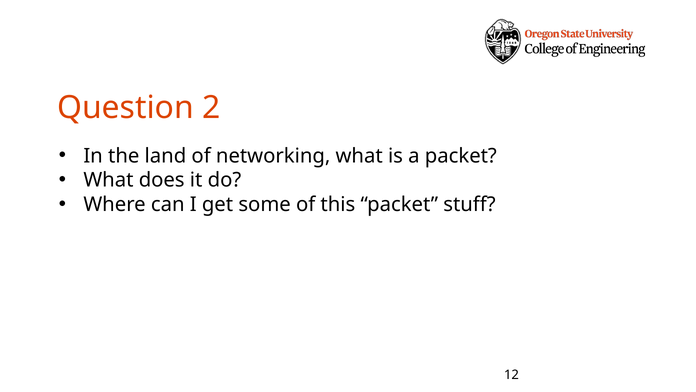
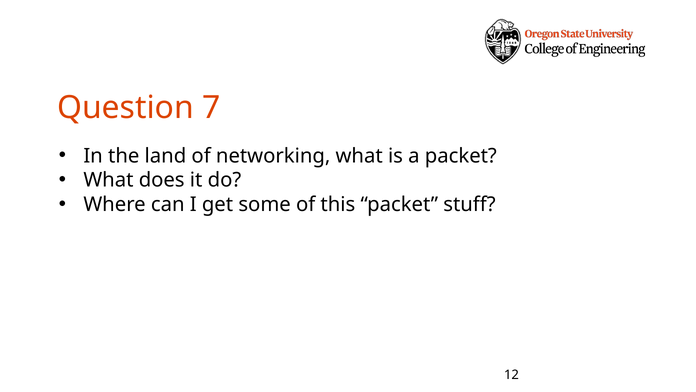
2: 2 -> 7 (211, 108)
